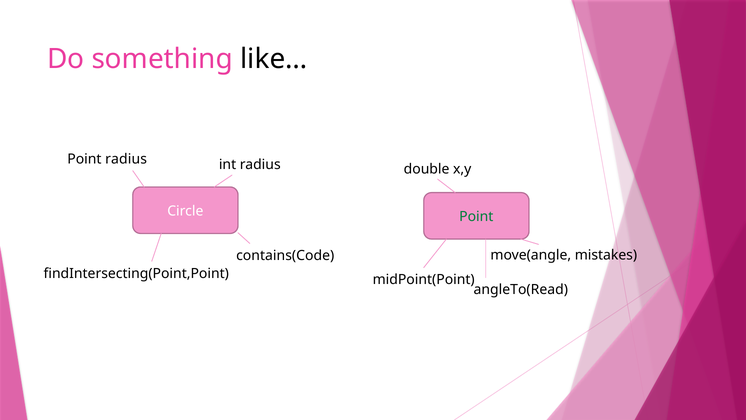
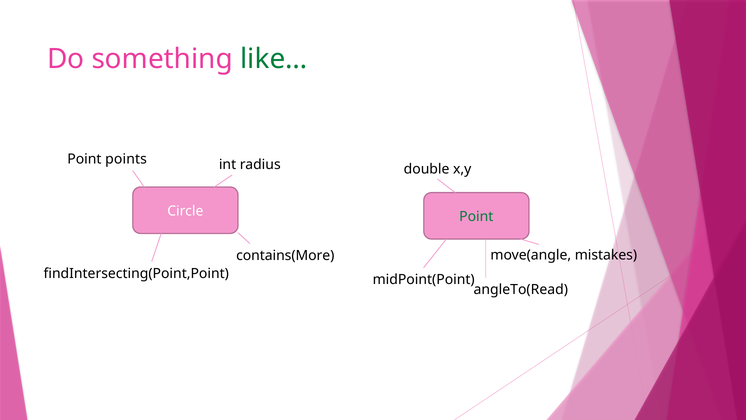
like… colour: black -> green (274, 59)
Point radius: radius -> points (126, 159)
contains(Code: contains(Code -> contains(More (285, 255)
